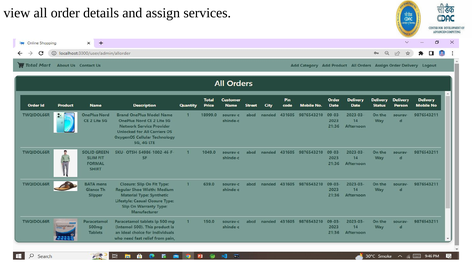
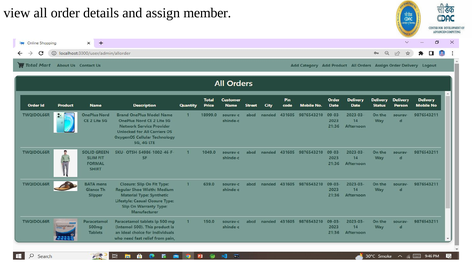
services: services -> member (207, 13)
